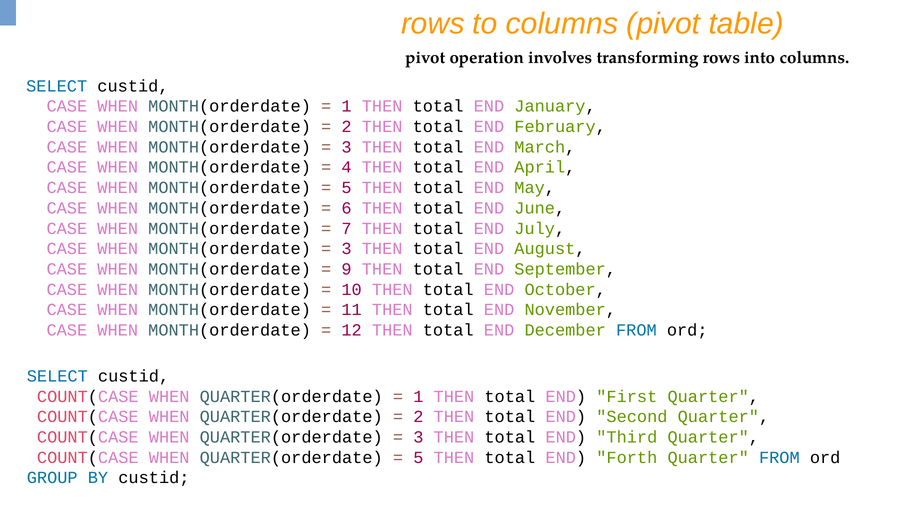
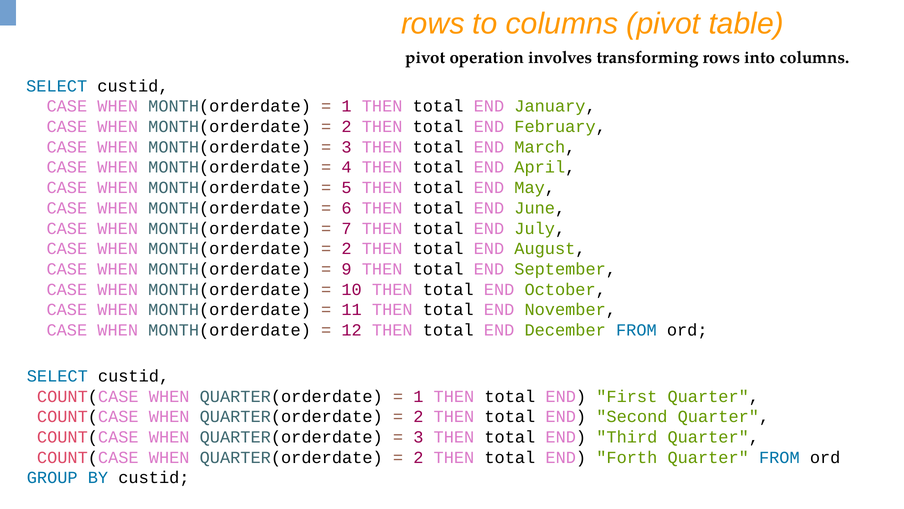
3: 3 -> 2 (347, 249)
5: 5 -> 2 (418, 457)
